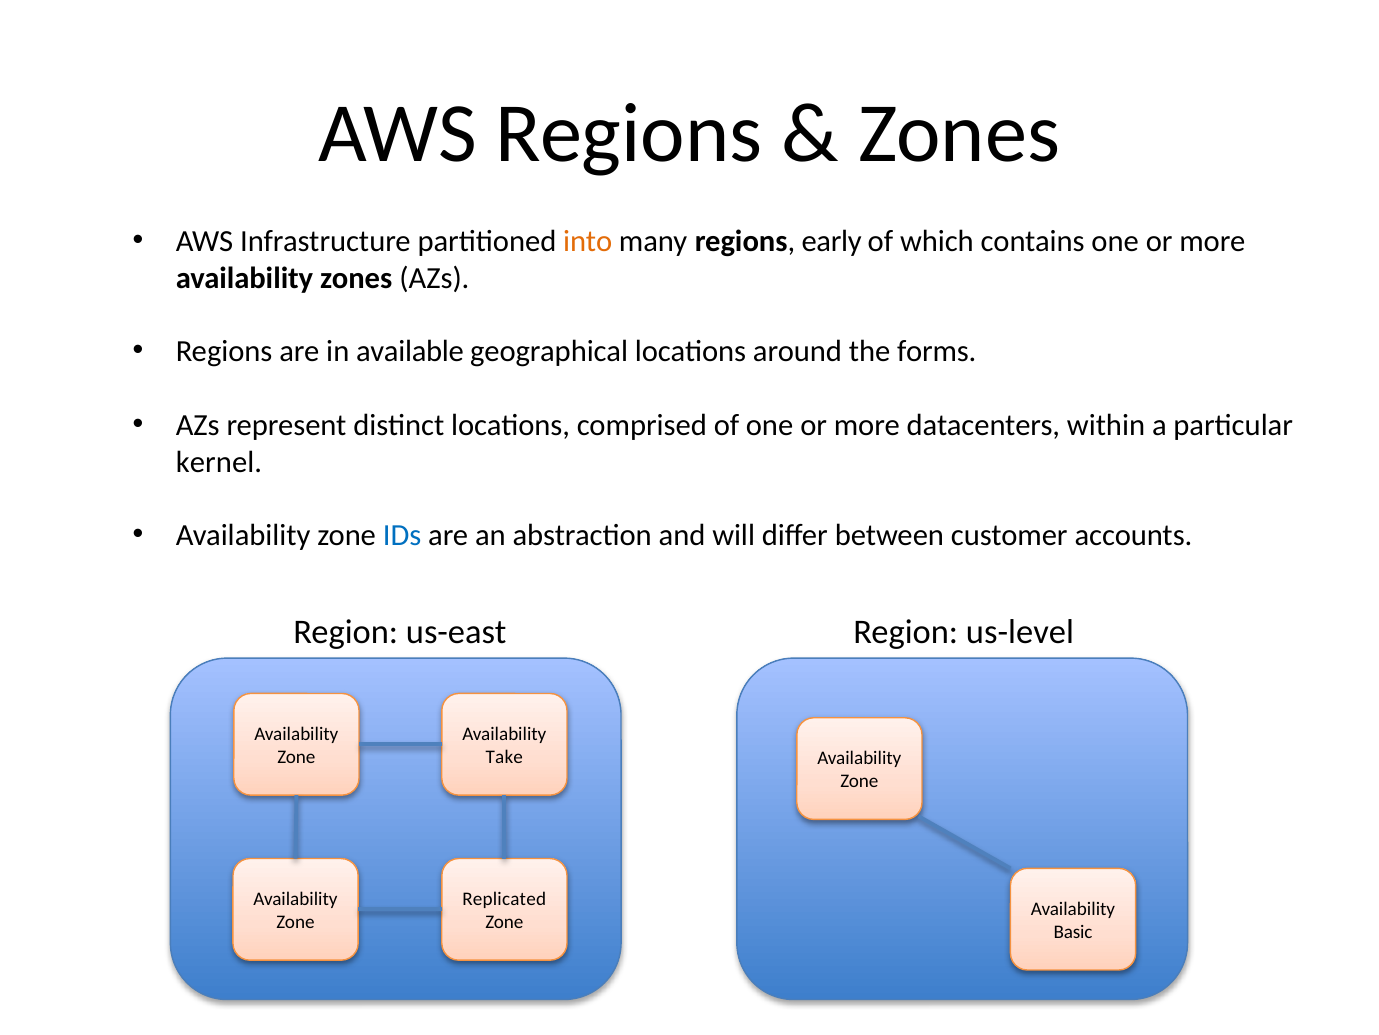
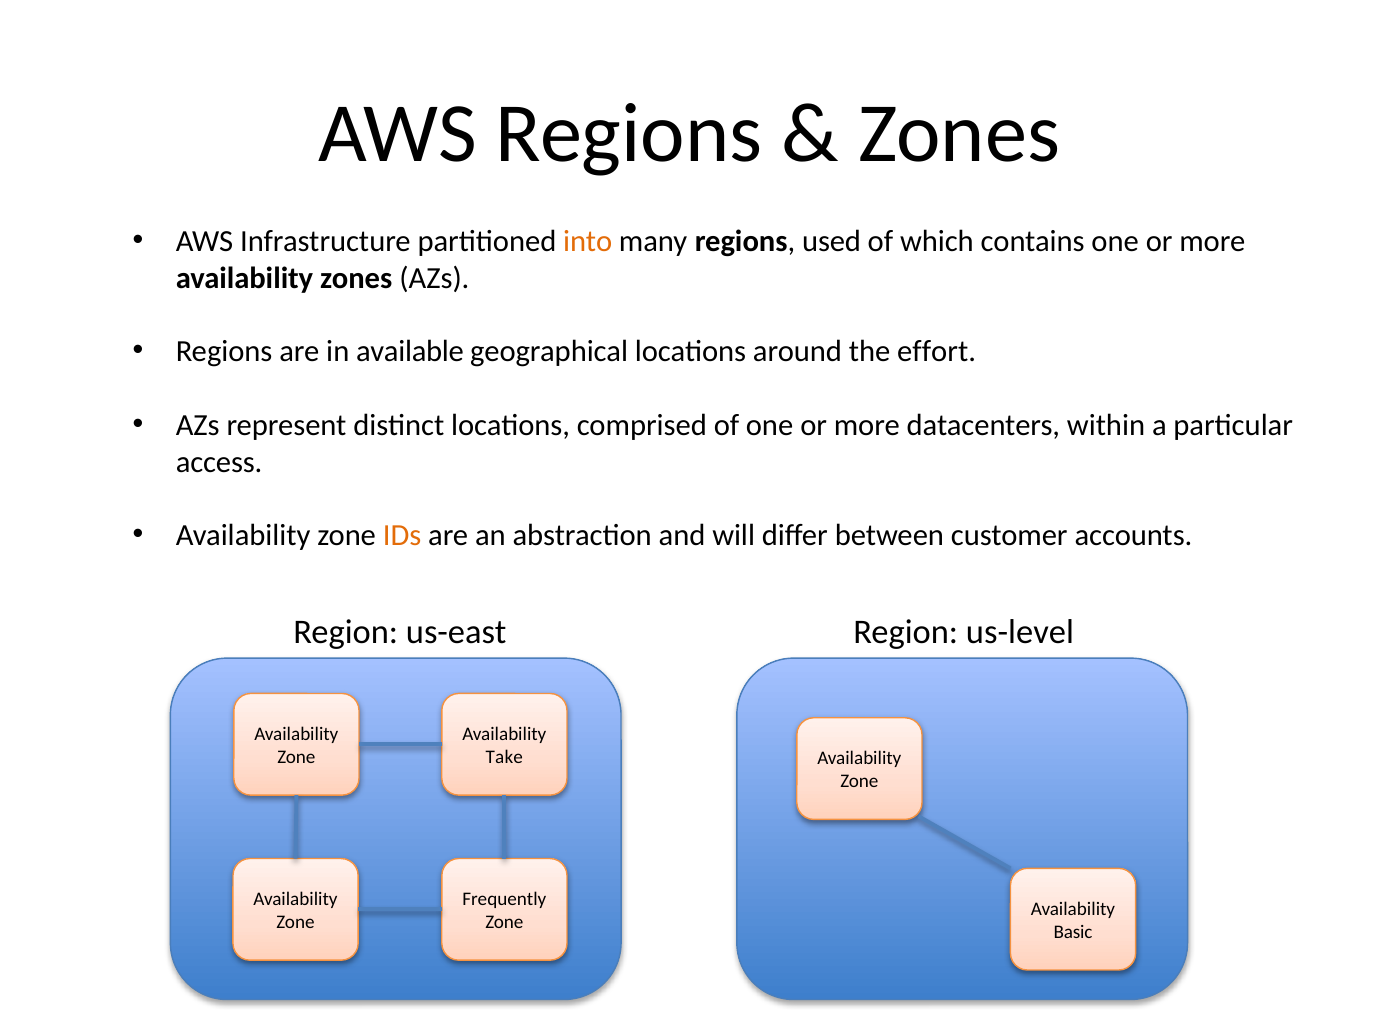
early: early -> used (832, 241)
forms: forms -> effort (937, 351)
kernel: kernel -> access (219, 462)
IDs colour: blue -> orange (402, 535)
Replicated: Replicated -> Frequently (504, 898)
